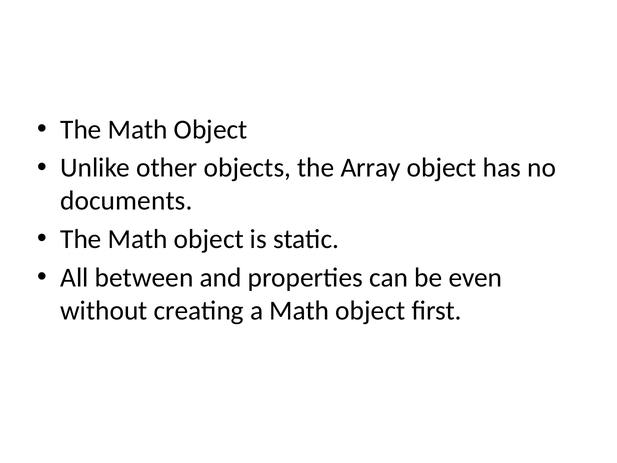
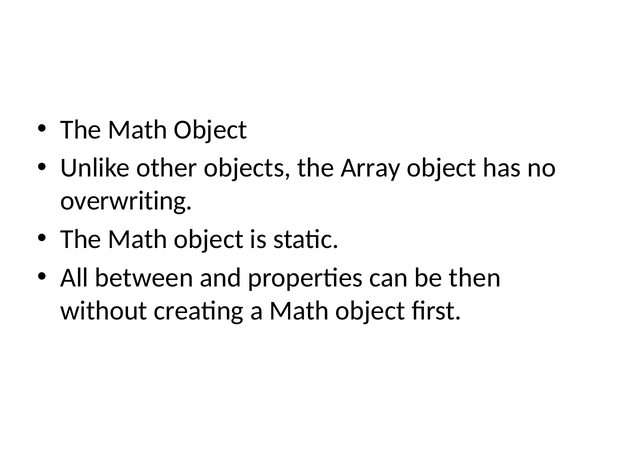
documents: documents -> overwriting (127, 201)
even: even -> then (475, 278)
